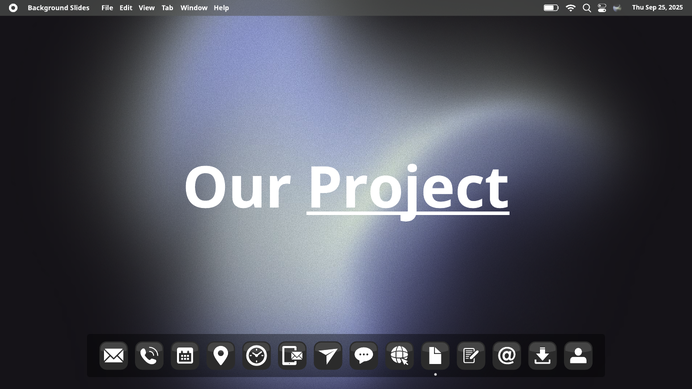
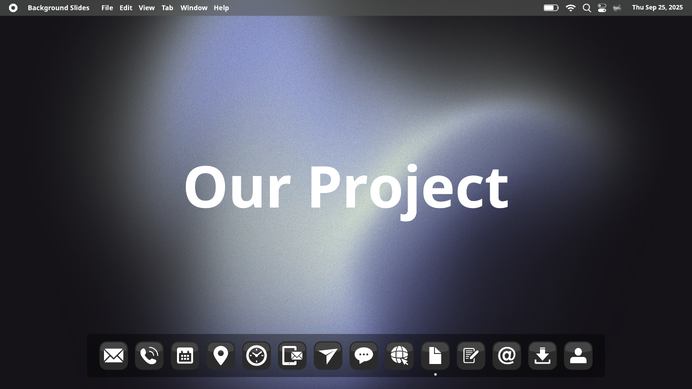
Project underline: present -> none (408, 189)
